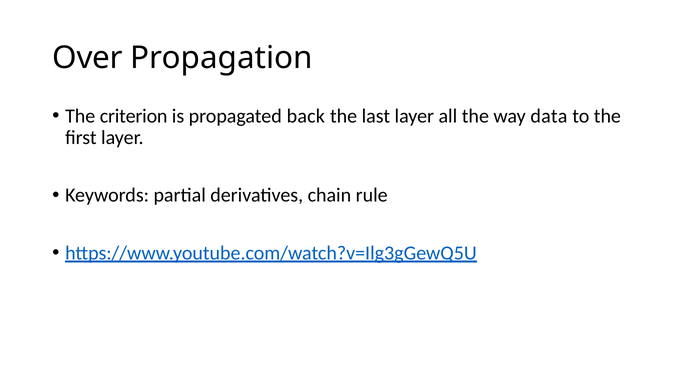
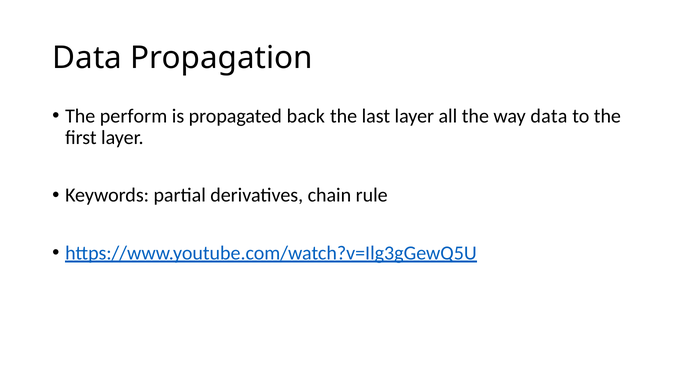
Over: Over -> Data (87, 58)
criterion: criterion -> perform (134, 116)
